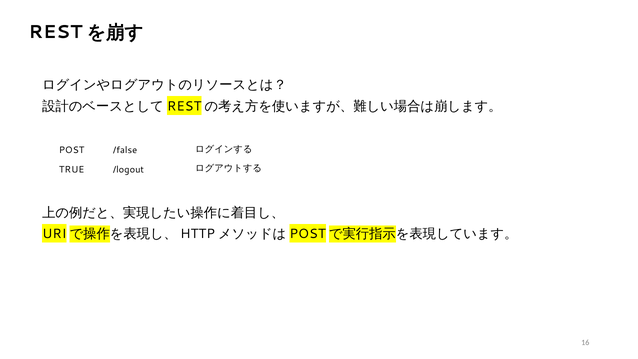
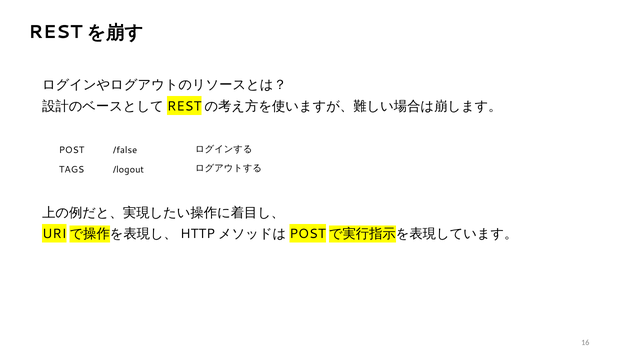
TRUE: TRUE -> TAGS (72, 170)
